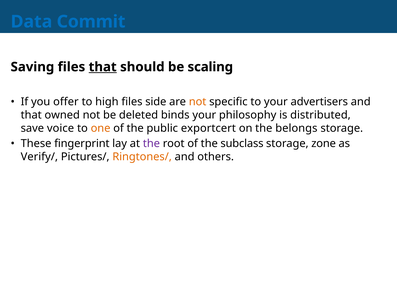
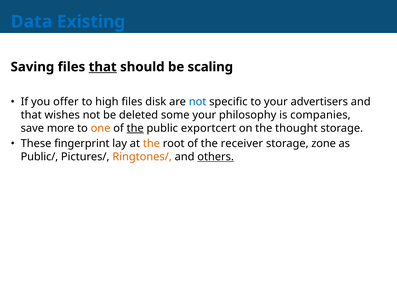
Commit: Commit -> Existing (91, 22)
side: side -> disk (156, 102)
not colour: orange -> blue (198, 102)
owned: owned -> wishes (62, 115)
binds: binds -> some (175, 115)
distributed: distributed -> companies (320, 115)
voice: voice -> more (61, 128)
the underline: none -> present (135, 128)
belongs: belongs -> thought (296, 128)
the colour: purple -> orange (151, 144)
subclass: subclass -> receiver (242, 144)
Verify/: Verify/ -> Public/ (39, 157)
others underline: none -> present (216, 157)
